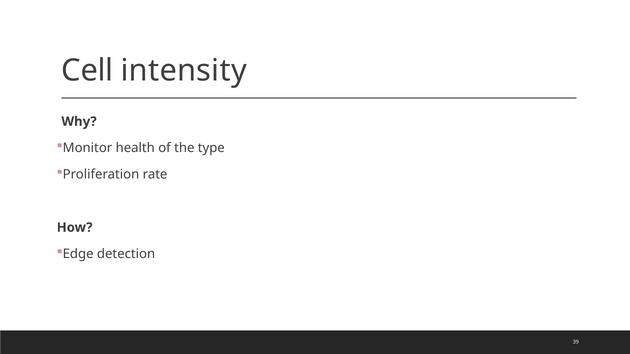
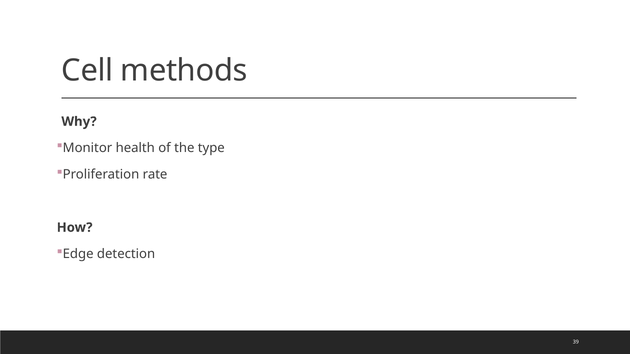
intensity: intensity -> methods (184, 71)
